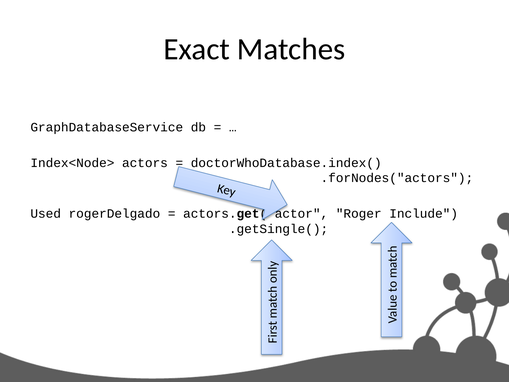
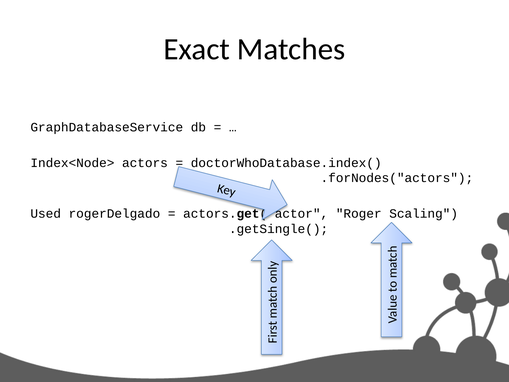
Include: Include -> Scaling (424, 214)
